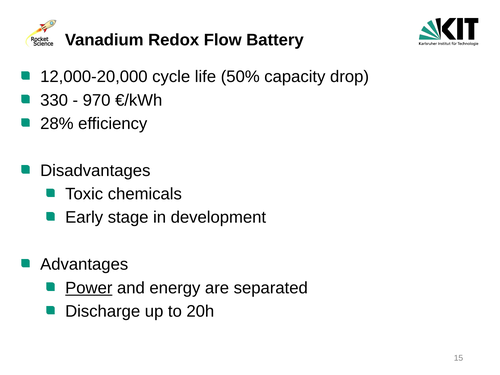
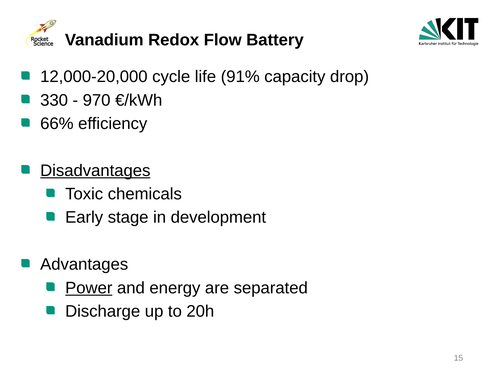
50%: 50% -> 91% (240, 77)
28%: 28% -> 66% (57, 124)
Disadvantages underline: none -> present (95, 171)
